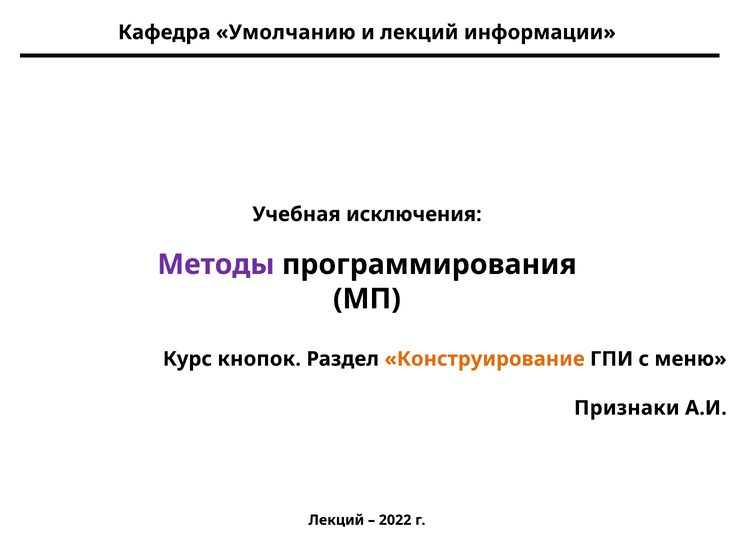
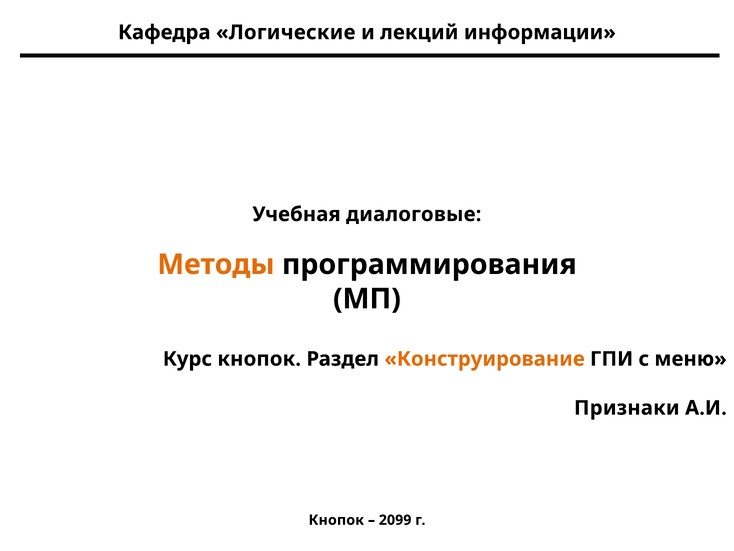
Умолчанию: Умолчанию -> Логические (286, 32)
исключения: исключения -> диалоговые (414, 214)
Методы colour: purple -> orange (216, 264)
Лекций: Лекций -> Кнопок (336, 520)
2022: 2022 -> 2099 (395, 520)
